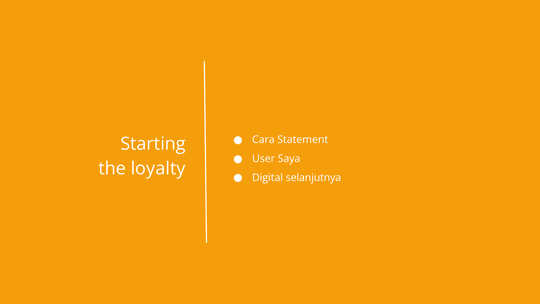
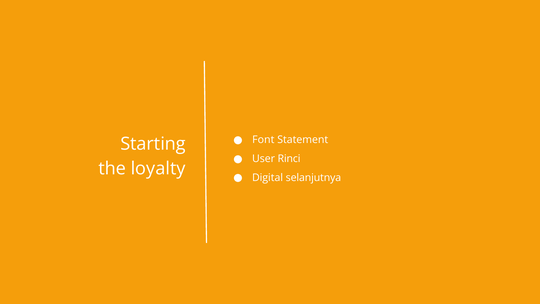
Cara: Cara -> Font (263, 140)
Saya: Saya -> Rinci (289, 159)
